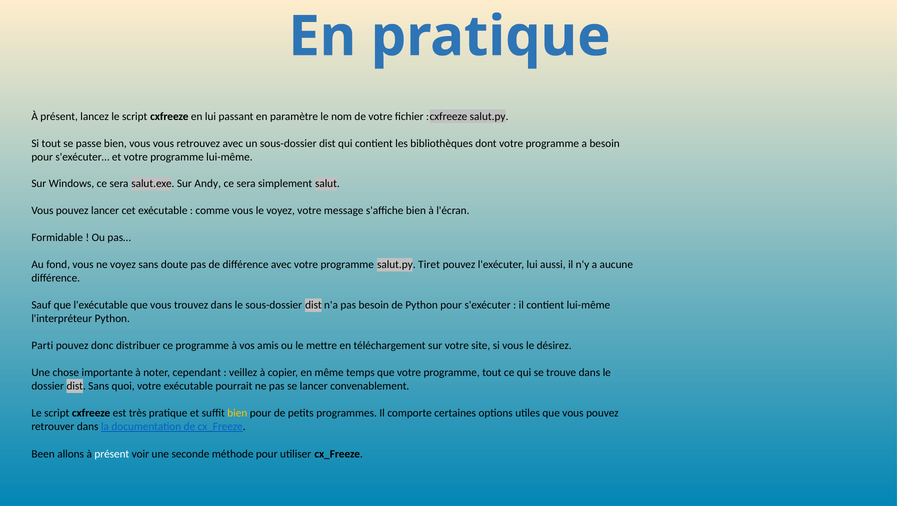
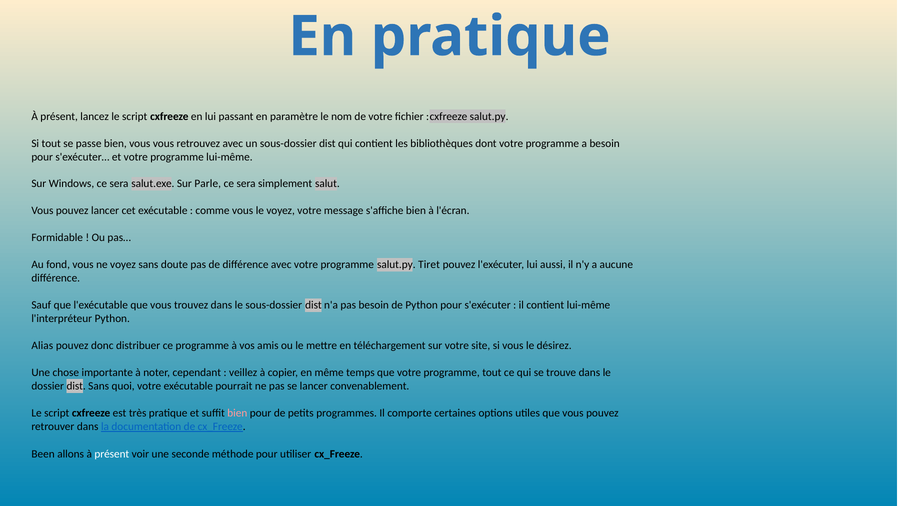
Andy: Andy -> Parle (208, 184)
Parti: Parti -> Alias (42, 345)
bien colour: yellow -> pink (237, 413)
